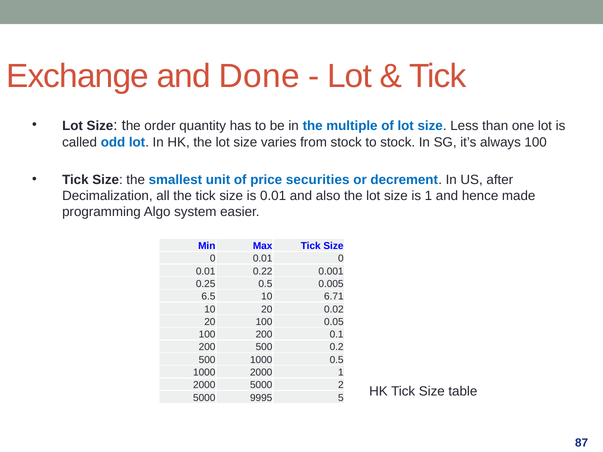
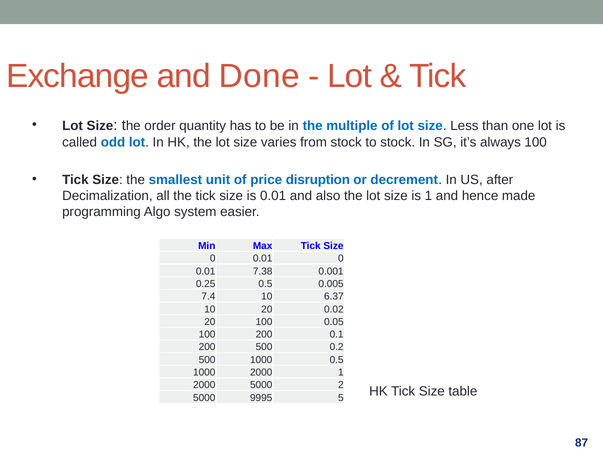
securities: securities -> disruption (318, 180)
0.22: 0.22 -> 7.38 (263, 271)
6.5: 6.5 -> 7.4 (208, 297)
6.71: 6.71 -> 6.37 (334, 297)
